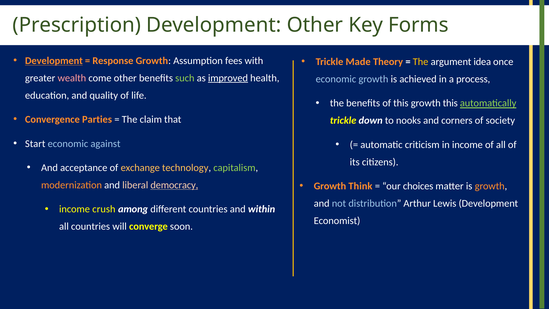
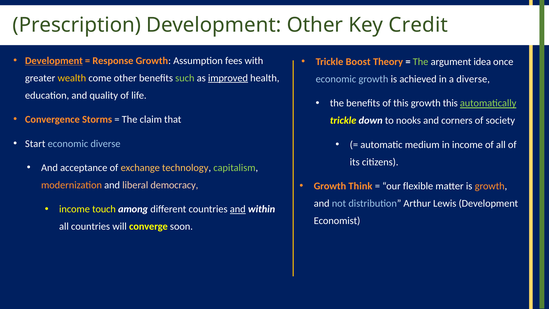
Forms: Forms -> Credit (418, 25)
Made: Made -> Boost (358, 62)
The colour: yellow -> light green (421, 62)
wealth colour: pink -> yellow (72, 78)
a process: process -> diverse (473, 79)
Parties: Parties -> Storms (97, 119)
economic against: against -> diverse (106, 144)
criticism: criticism -> medium (422, 145)
choices: choices -> flexible (418, 186)
democracy underline: present -> none (174, 185)
crush: crush -> touch (104, 209)
and underline: none -> present (238, 209)
